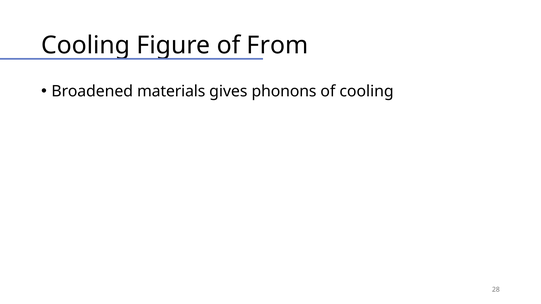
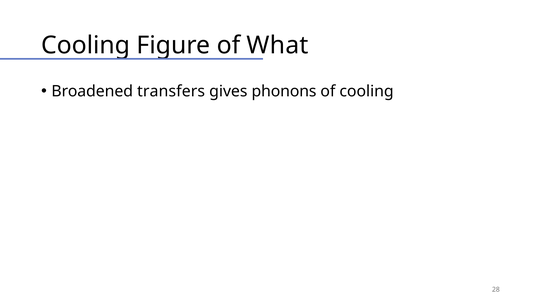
From: From -> What (278, 45)
materials: materials -> transfers (171, 91)
